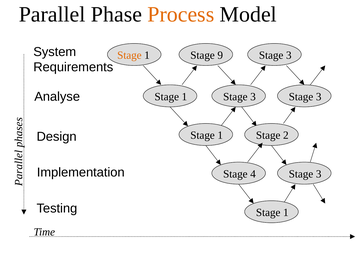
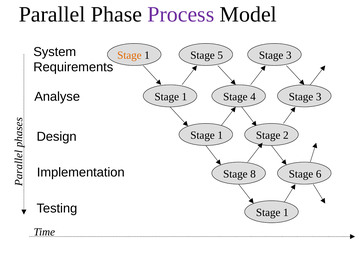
Process colour: orange -> purple (181, 14)
9: 9 -> 5 (220, 55)
3: 3 -> 4 (253, 96)
4: 4 -> 8 (253, 174)
3: 3 -> 6 (319, 174)
